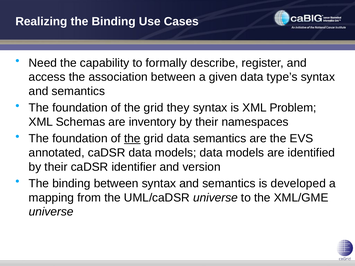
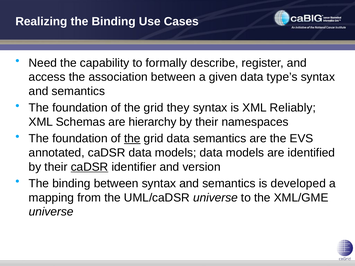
Problem: Problem -> Reliably (293, 108)
inventory: inventory -> hierarchy (153, 122)
caDSR underline: none -> present (89, 167)
